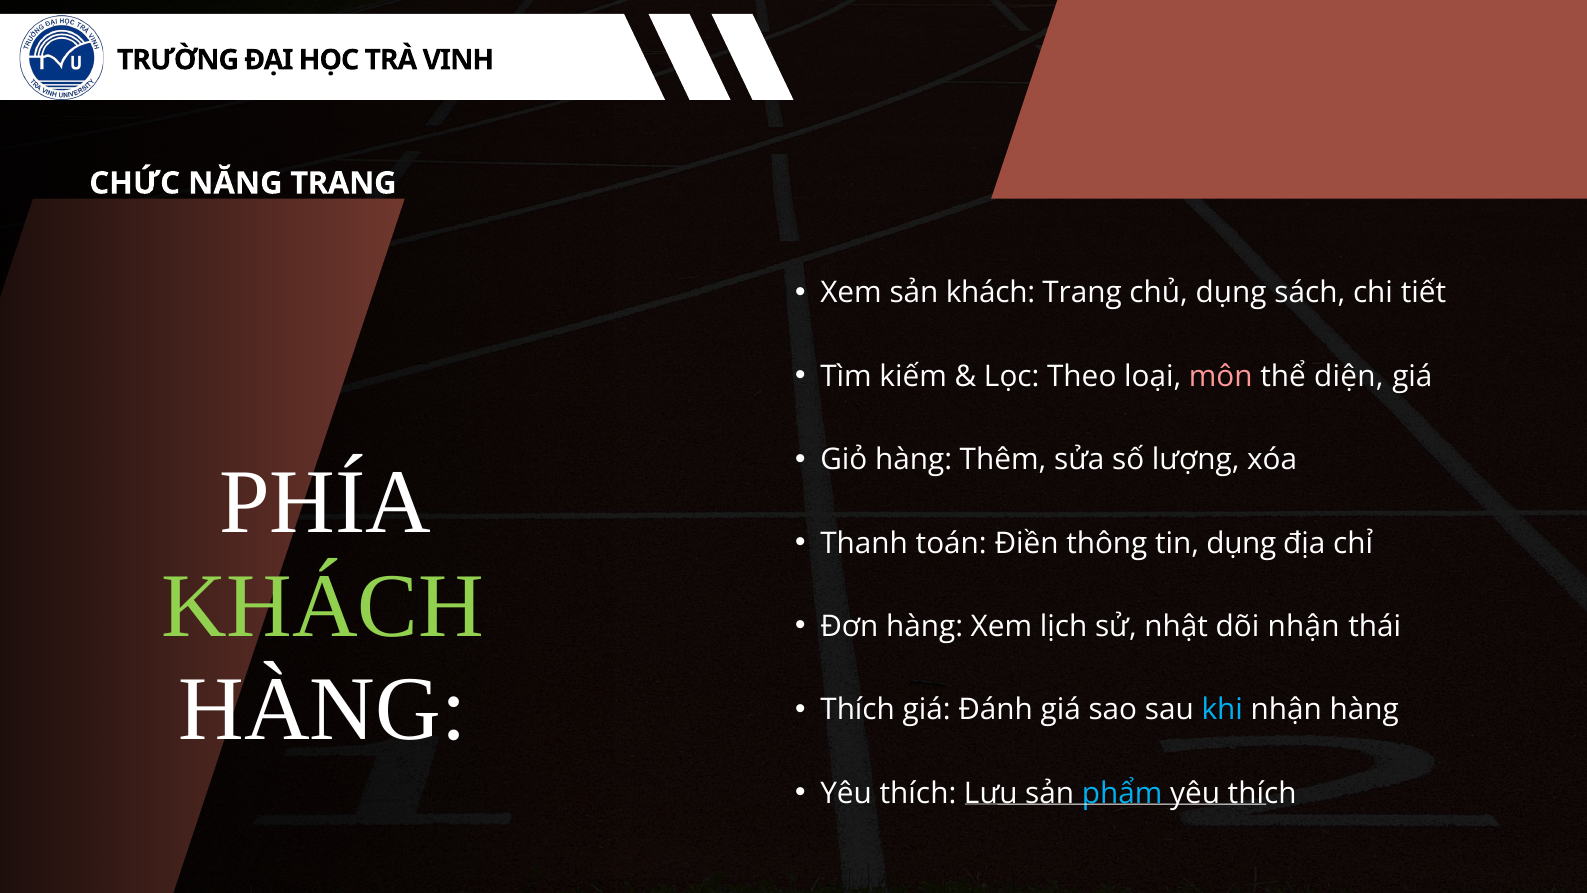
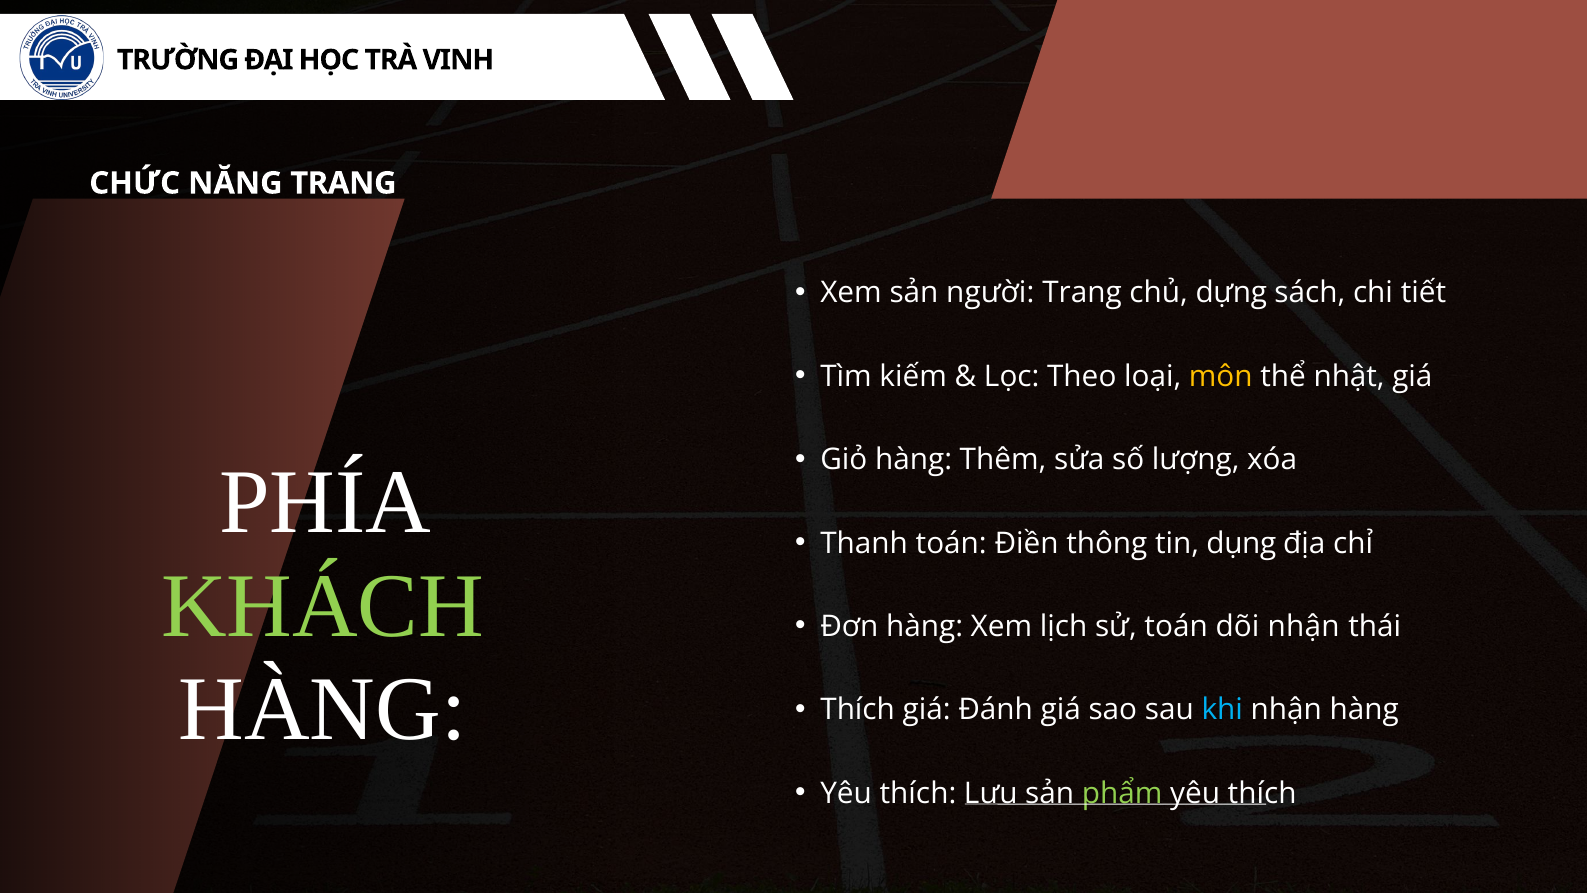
sản khách: khách -> người (990, 293)
chủ dụng: dụng -> dựng (1231, 293)
môn colour: pink -> yellow (1221, 376)
diện: diện -> nhật (1349, 376)
sử nhật: nhật -> toán (1176, 626)
phẩm colour: light blue -> light green (1122, 793)
